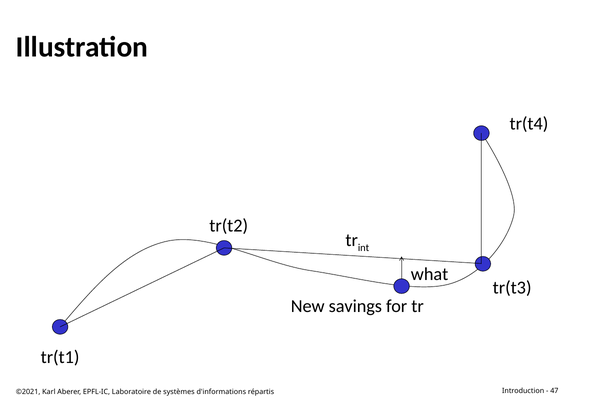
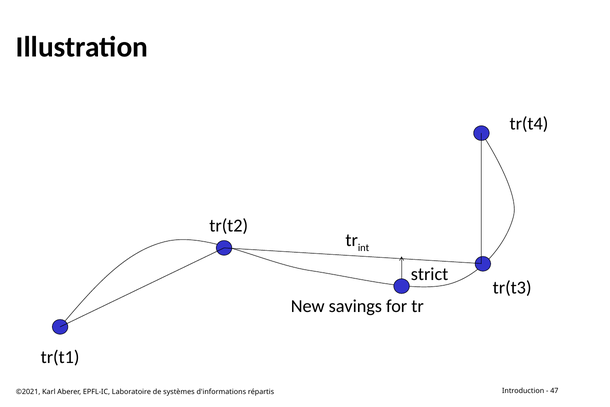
what: what -> strict (430, 274)
